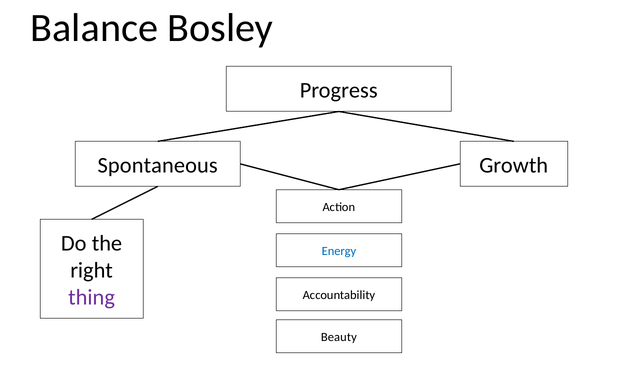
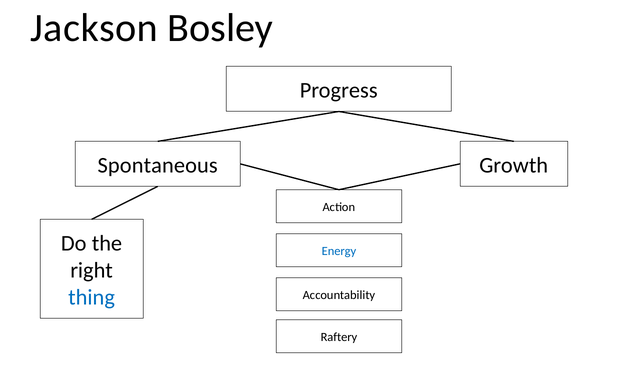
Balance: Balance -> Jackson (94, 28)
thing colour: purple -> blue (92, 297)
Beauty: Beauty -> Raftery (339, 337)
